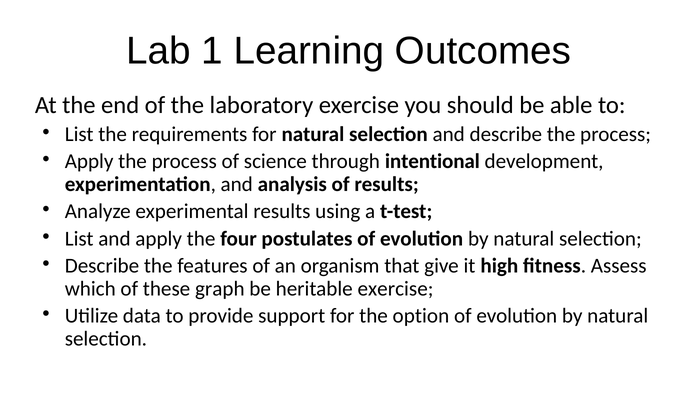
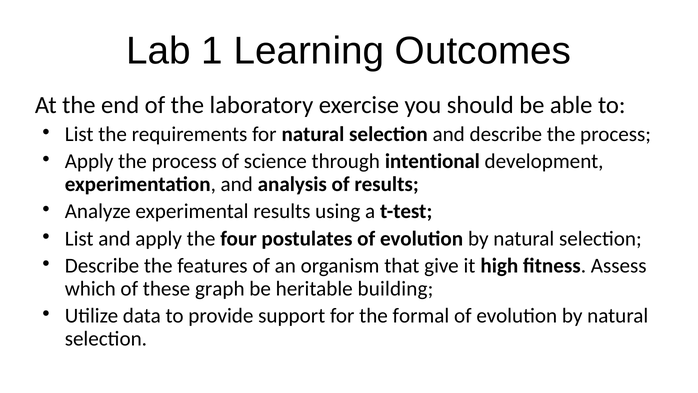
heritable exercise: exercise -> building (395, 288)
option: option -> formal (421, 315)
